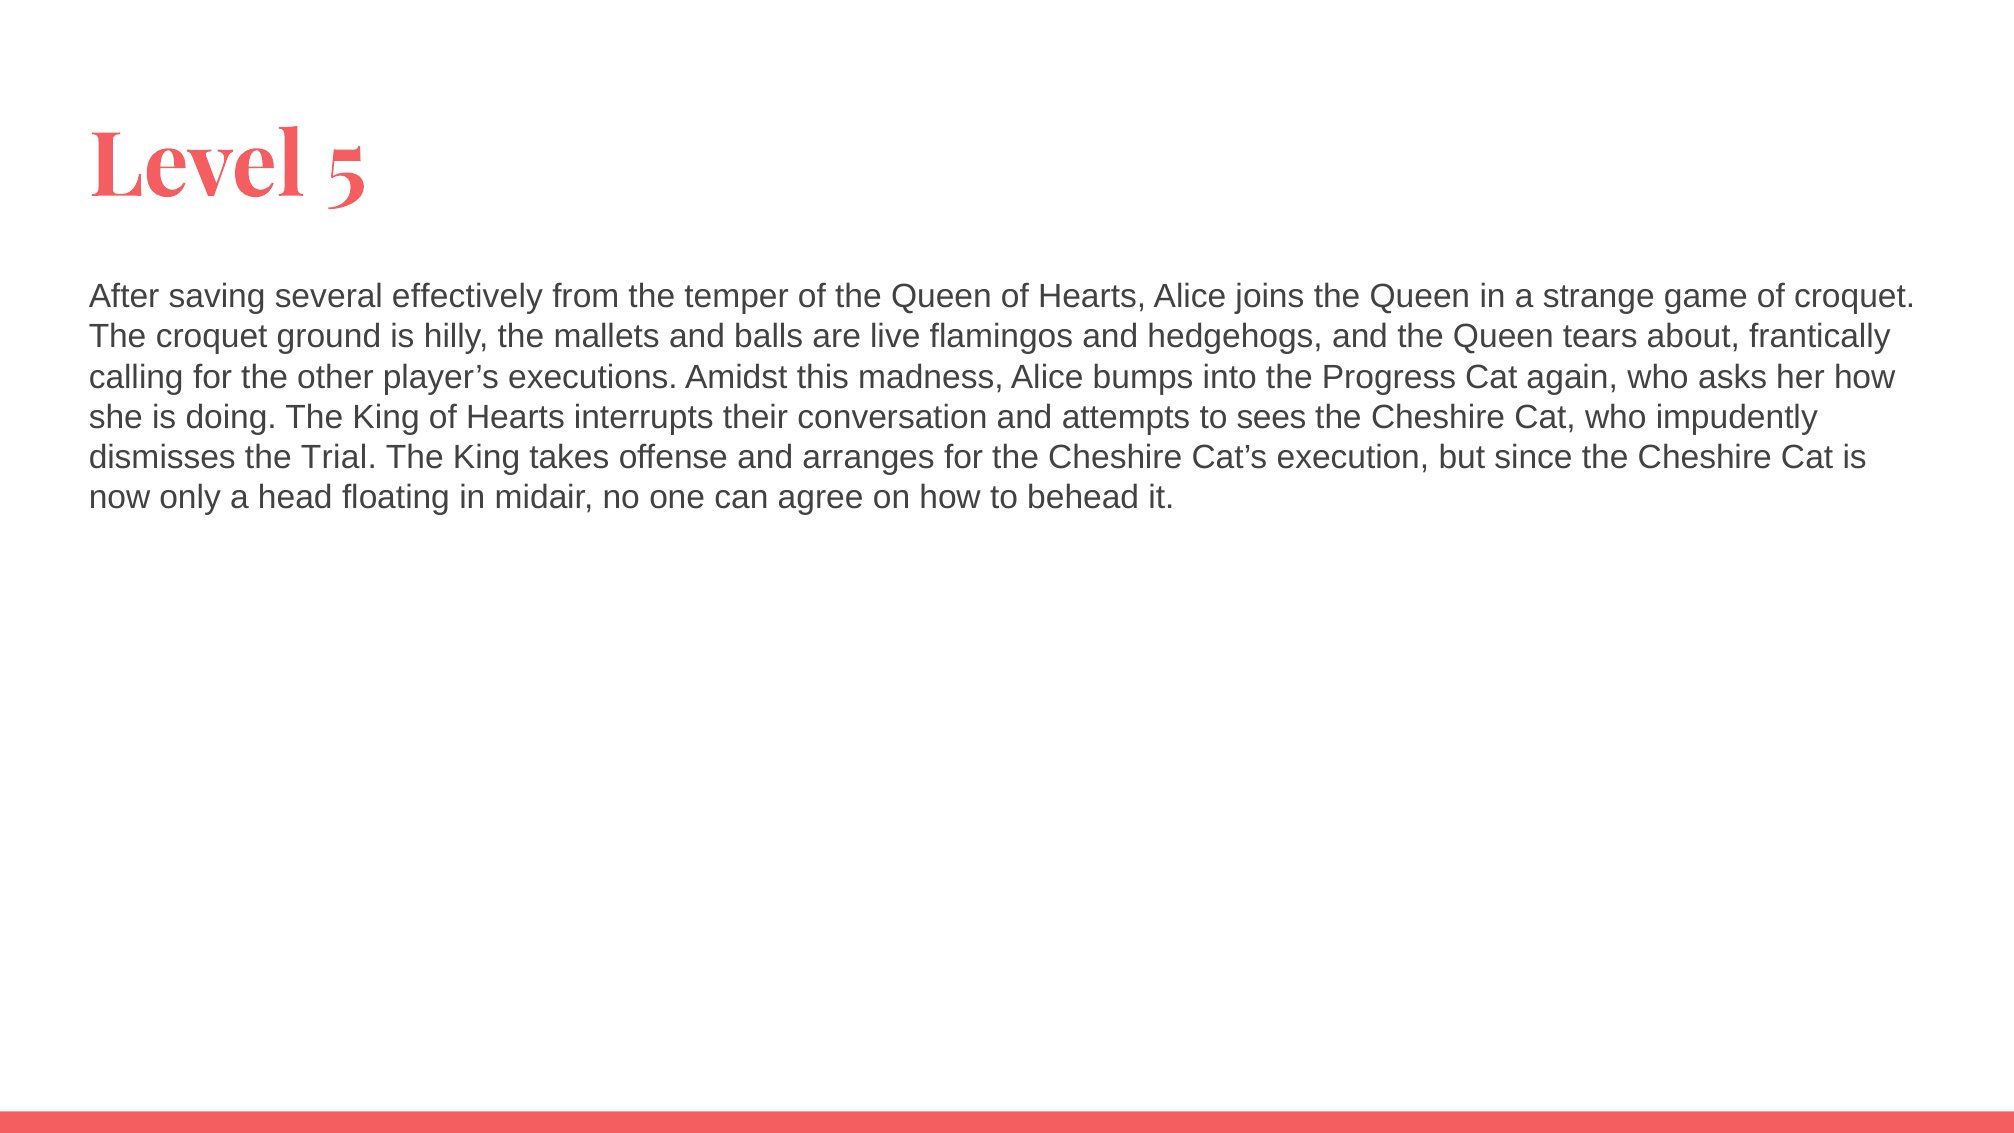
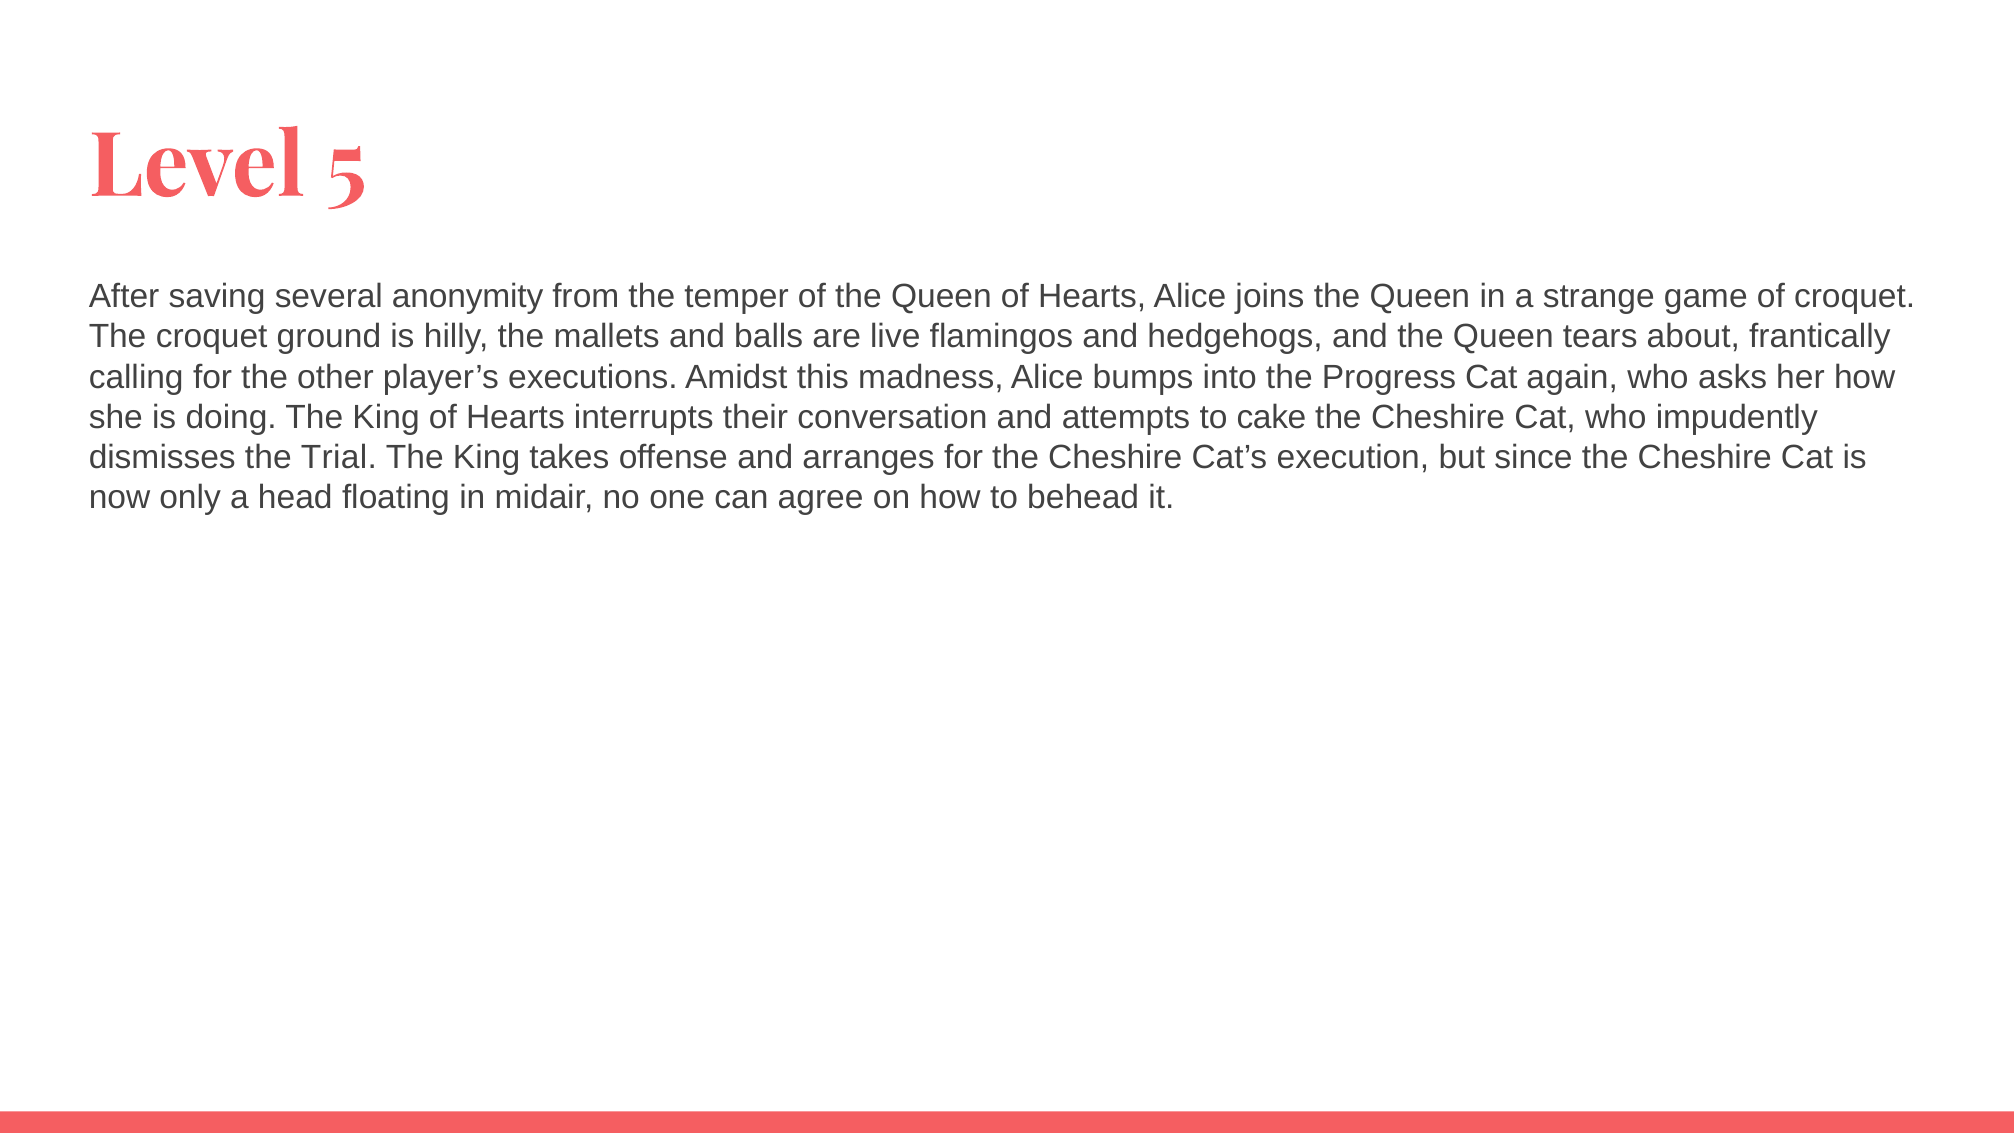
effectively: effectively -> anonymity (468, 296)
sees: sees -> cake (1271, 417)
